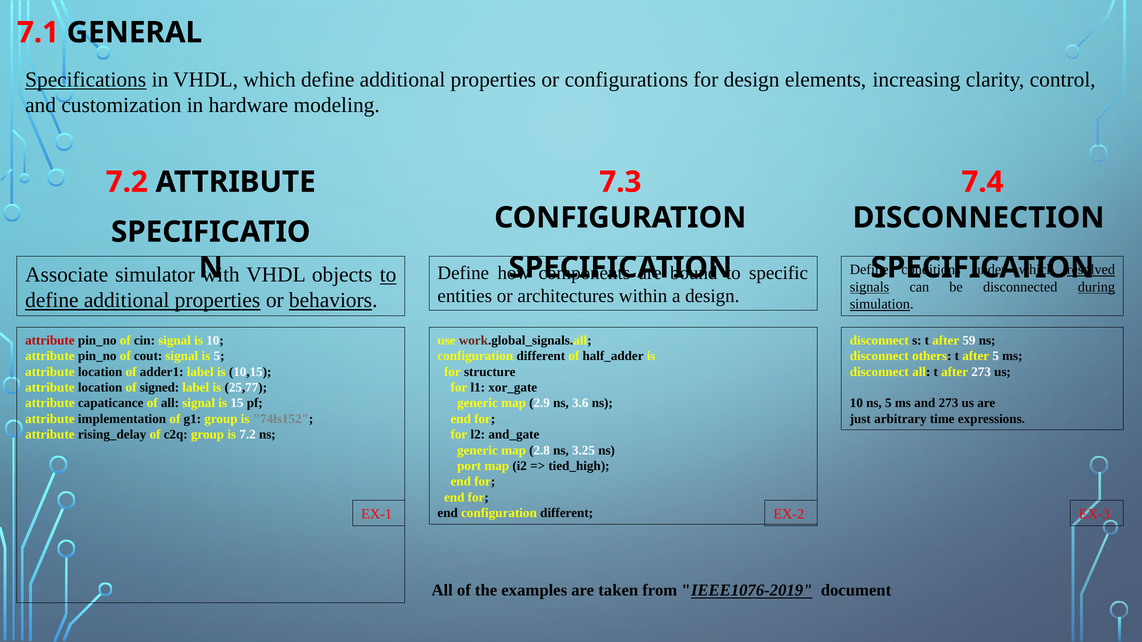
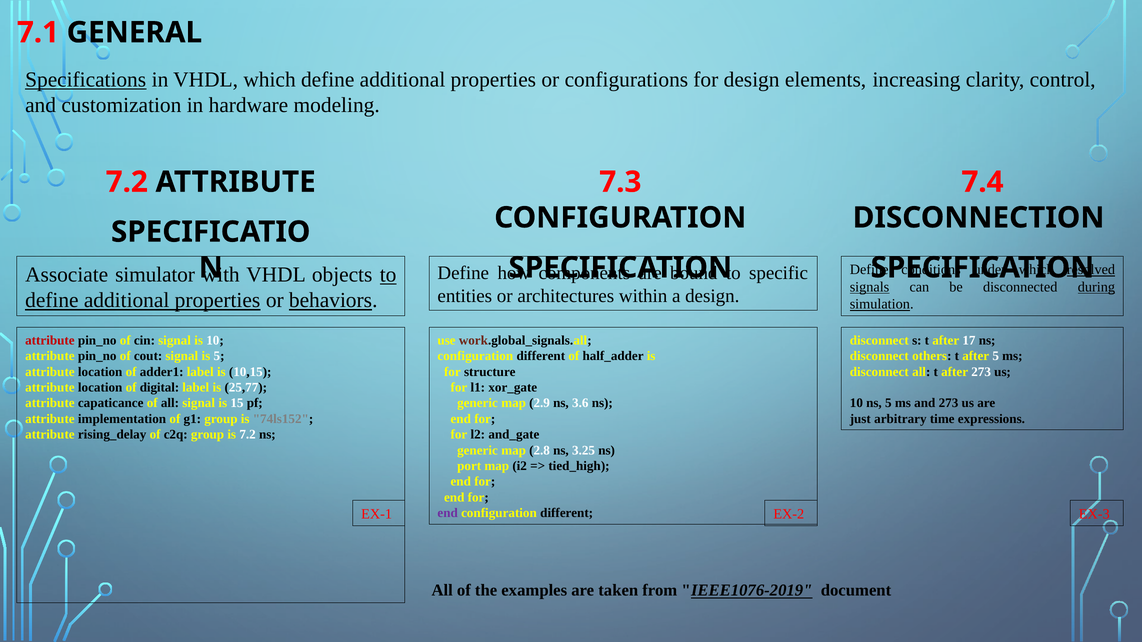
59: 59 -> 17 (969, 341)
signed: signed -> digital (159, 388)
end colour: black -> purple (448, 513)
